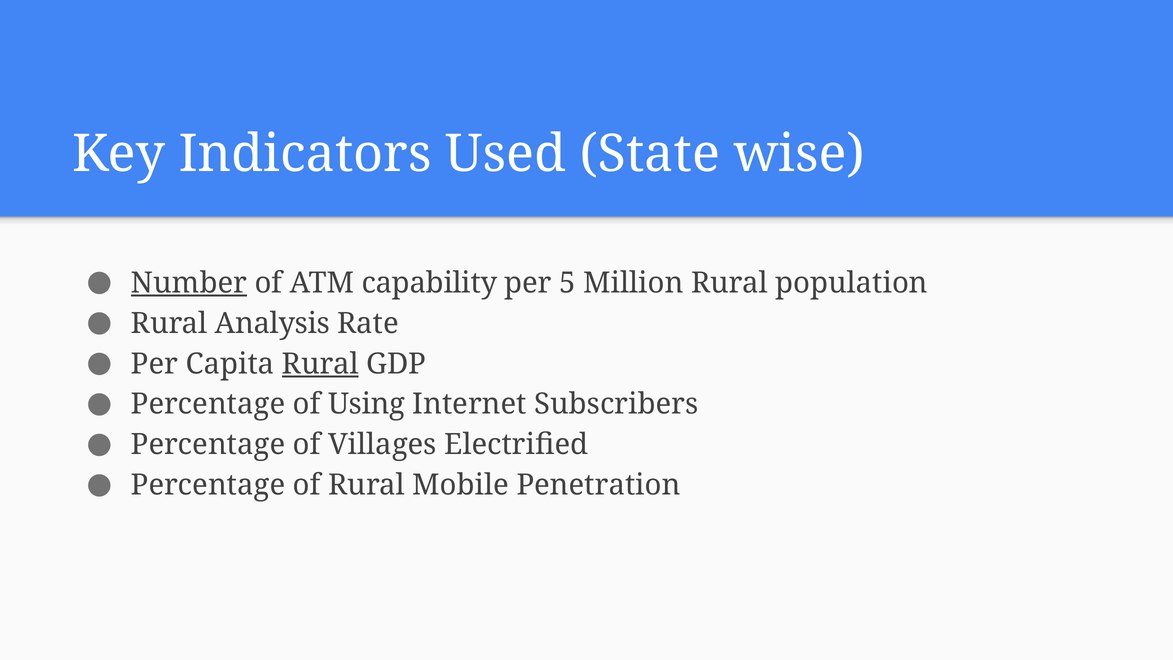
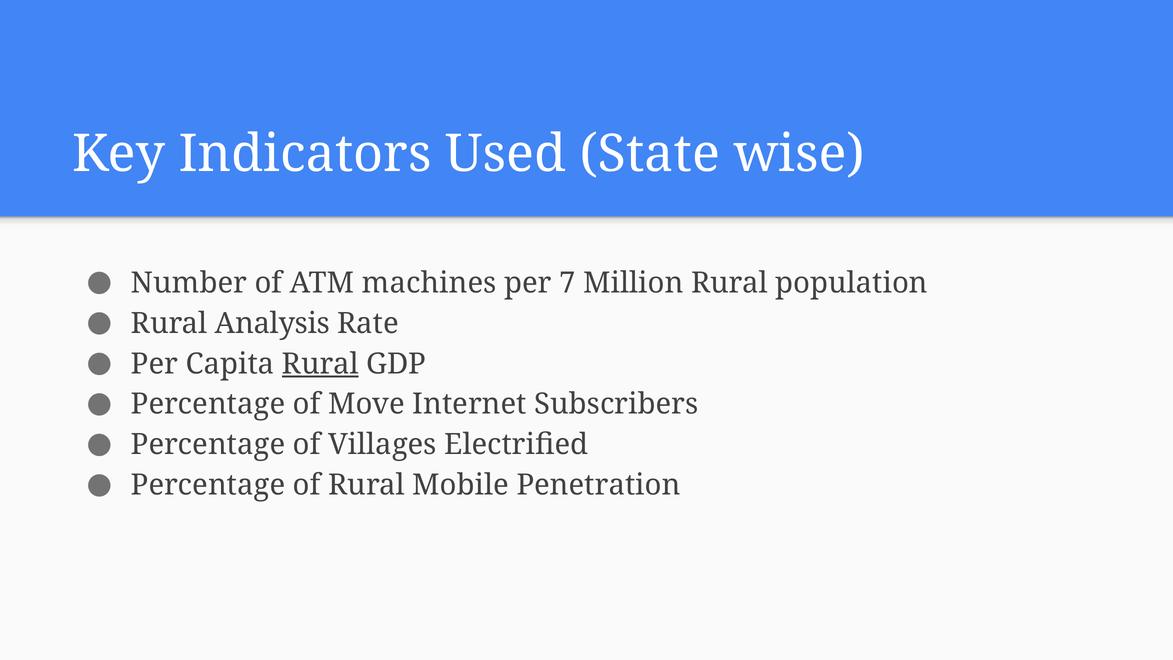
Number underline: present -> none (189, 283)
capability: capability -> machines (429, 283)
5: 5 -> 7 (567, 283)
Using: Using -> Move (367, 404)
